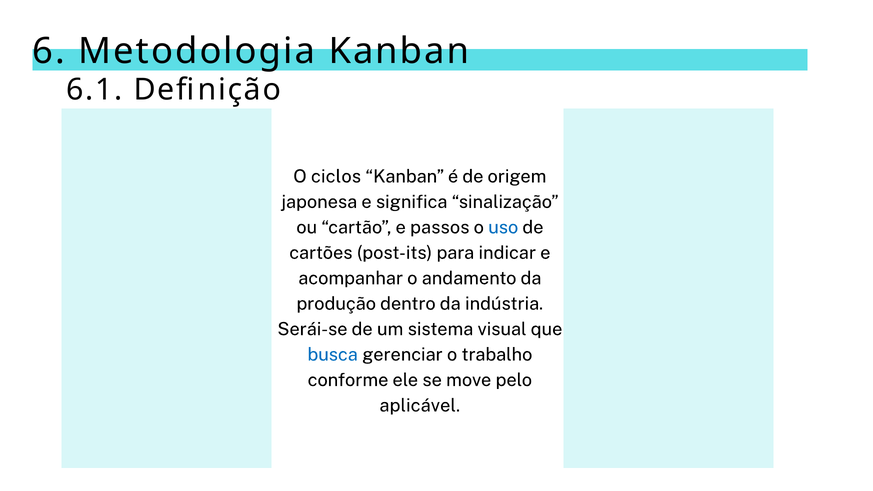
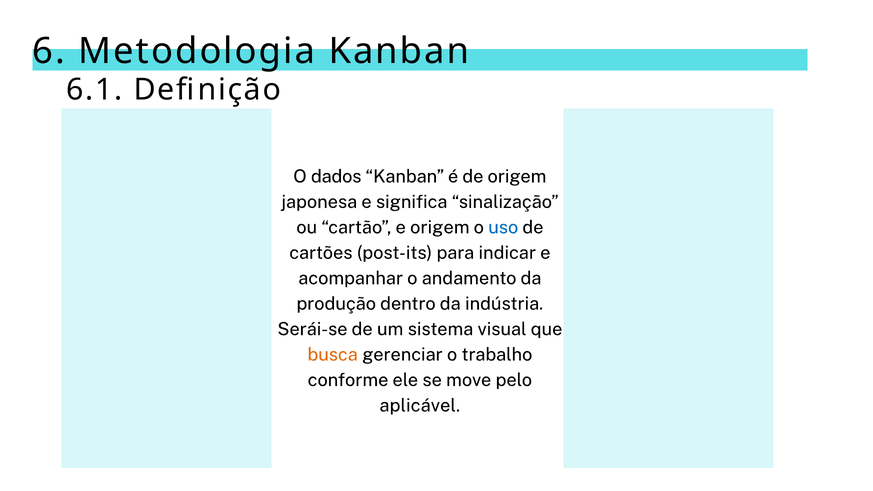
ciclos: ciclos -> dados (336, 176)
e passos: passos -> origem (440, 227)
busca colour: blue -> orange (333, 355)
